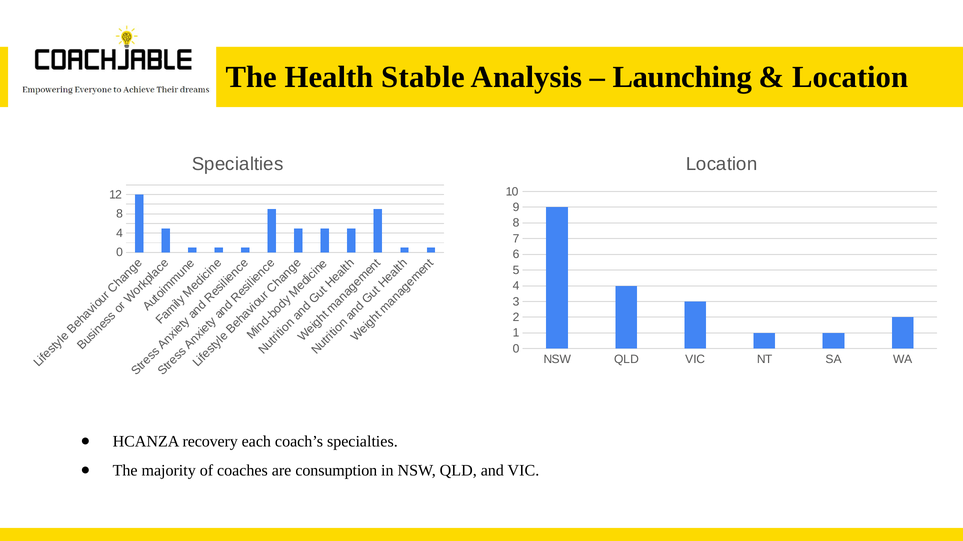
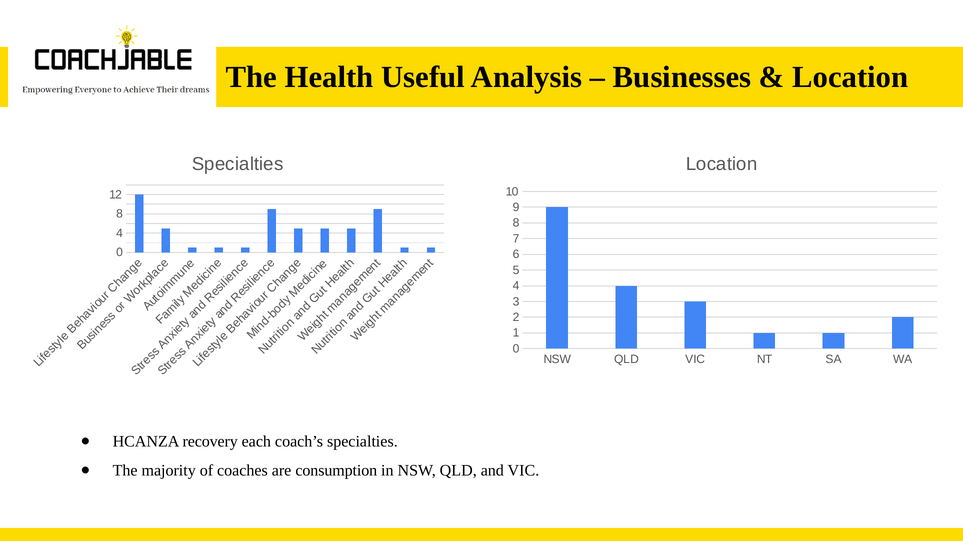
Stable: Stable -> Useful (423, 77)
Launching: Launching -> Businesses (682, 77)
